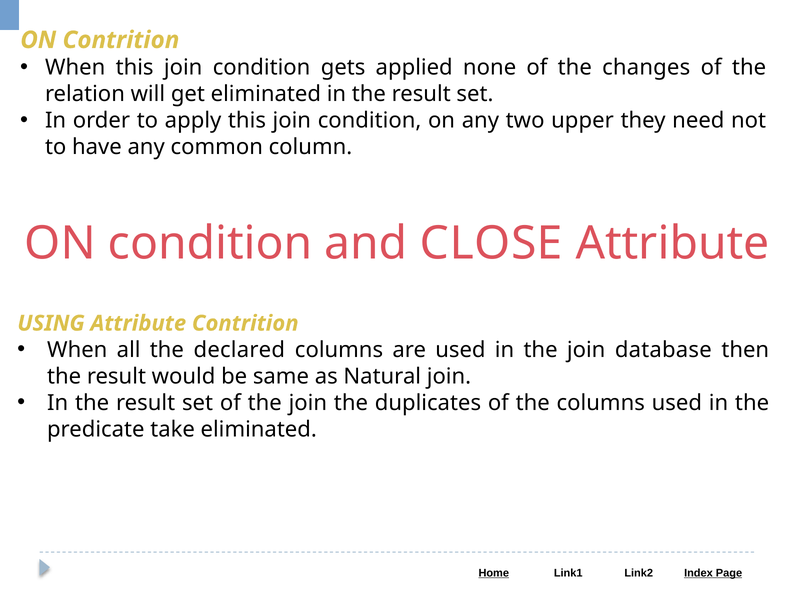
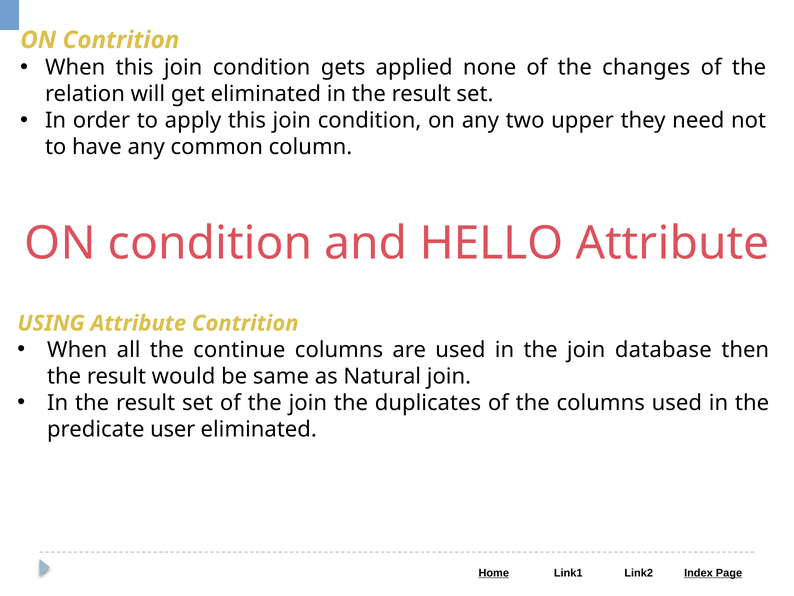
CLOSE: CLOSE -> HELLO (492, 243)
declared: declared -> continue (239, 350)
take: take -> user (173, 429)
